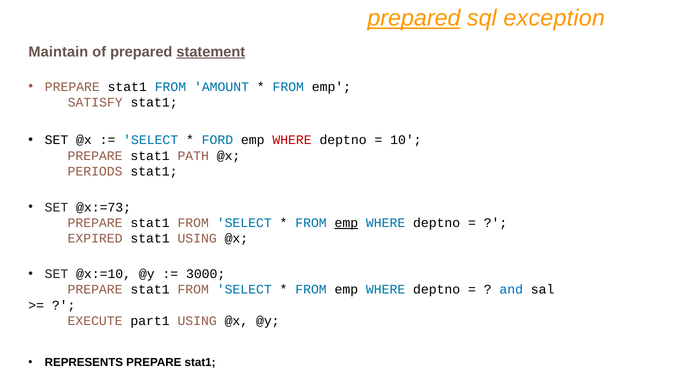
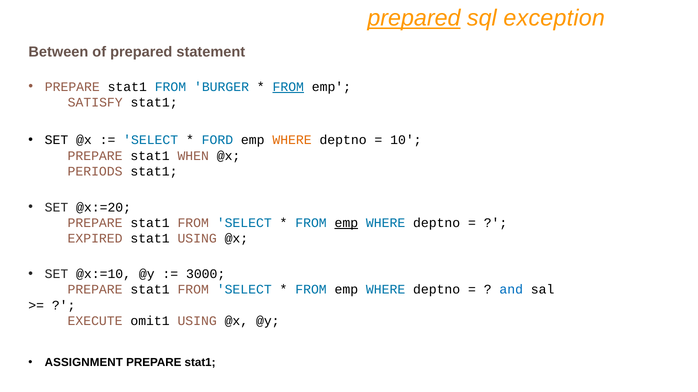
Maintain: Maintain -> Between (58, 52)
statement underline: present -> none (211, 52)
AMOUNT: AMOUNT -> BURGER (222, 87)
FROM underline: none -> present (288, 87)
WHERE colour: red -> orange (292, 140)
PATH: PATH -> WHEN (193, 156)
@x:=73: @x:=73 -> @x:=20 (104, 208)
part1: part1 -> omit1 (150, 321)
REPRESENTS: REPRESENTS -> ASSIGNMENT (84, 363)
